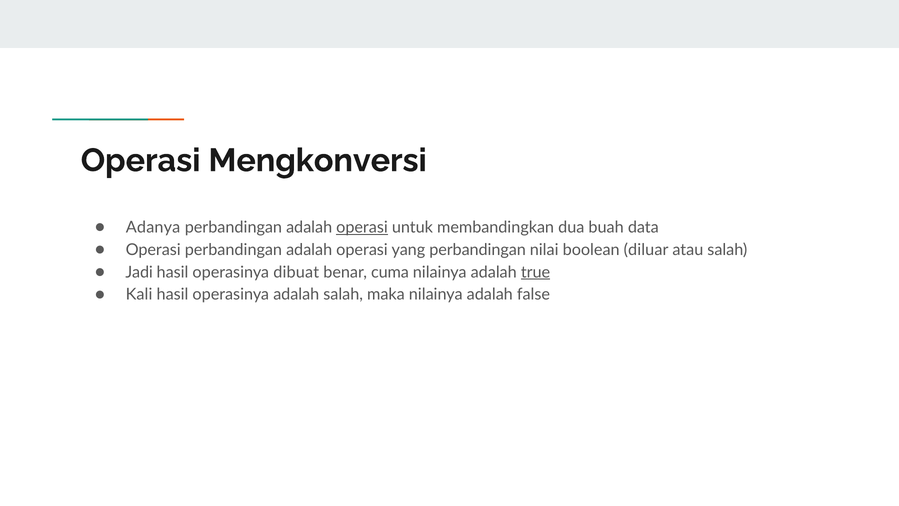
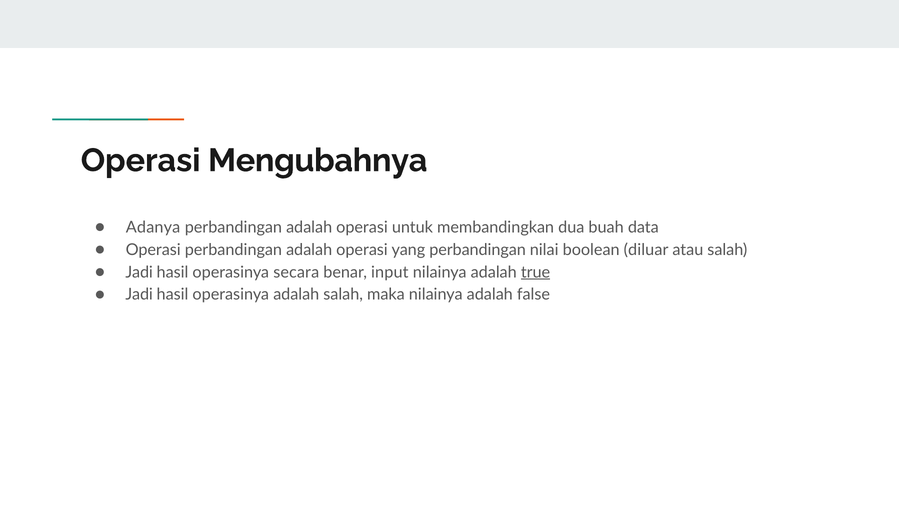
Mengkonversi: Mengkonversi -> Mengubahnya (318, 160)
operasi underline: present -> none (362, 227)
dibuat: dibuat -> secara (296, 272)
cuma: cuma -> input (390, 272)
Kali: Kali -> Jadi (139, 294)
